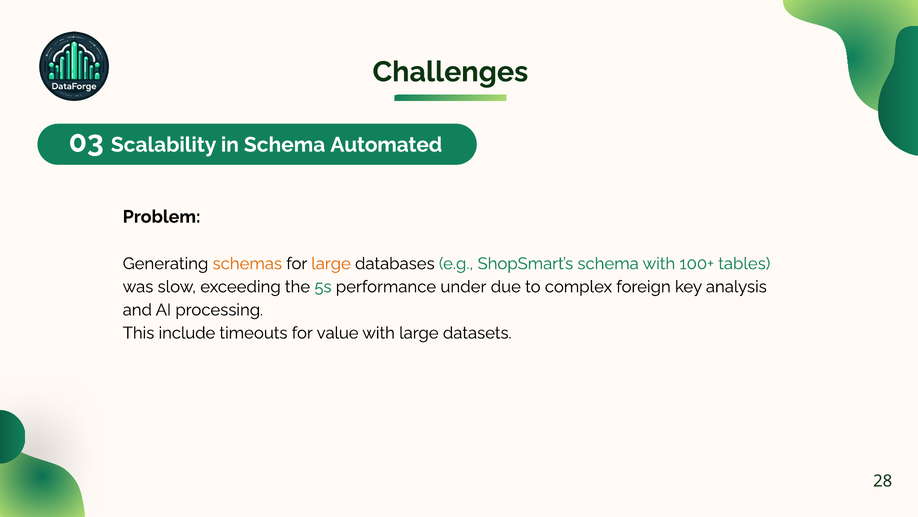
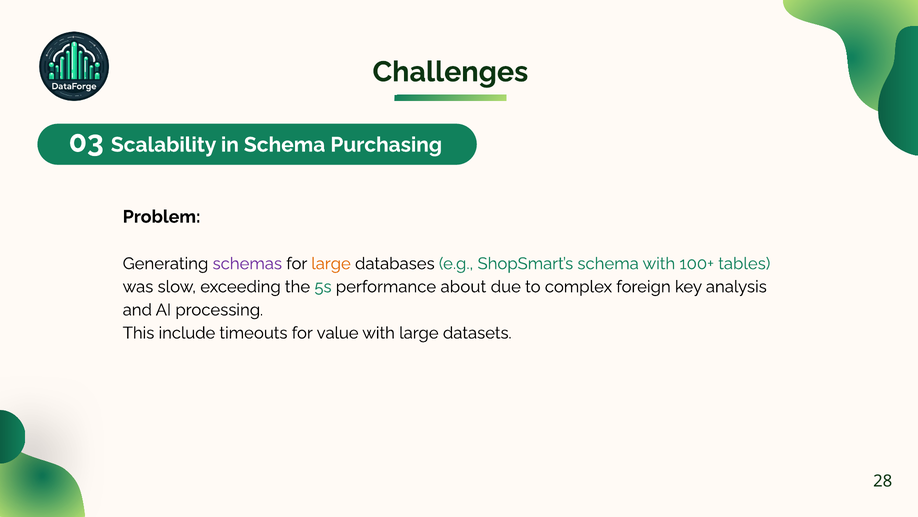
Automated: Automated -> Purchasing (386, 145)
schemas colour: orange -> purple (247, 264)
under: under -> about (463, 287)
